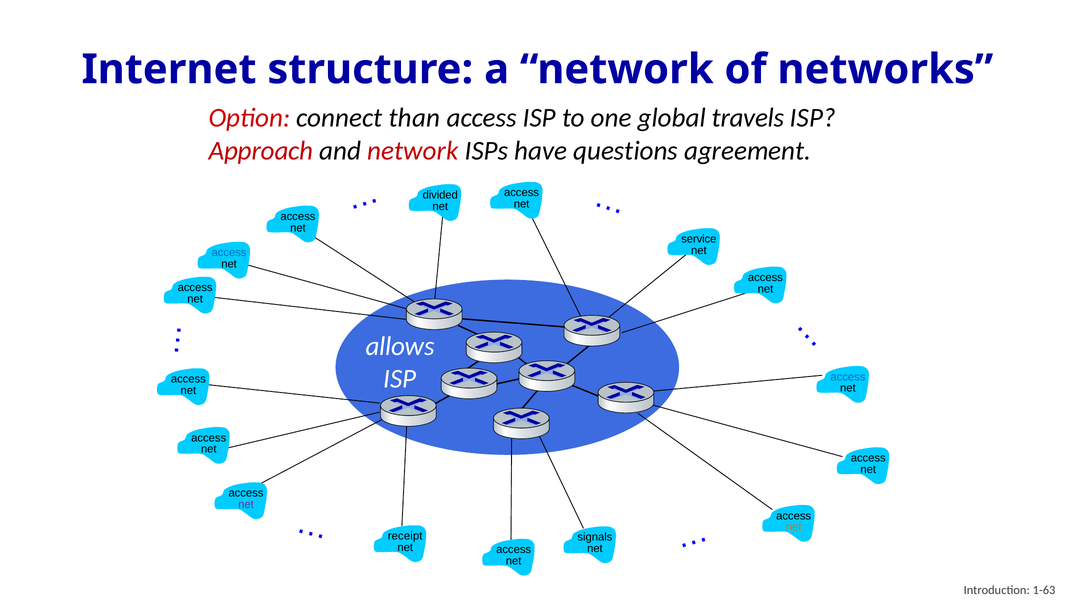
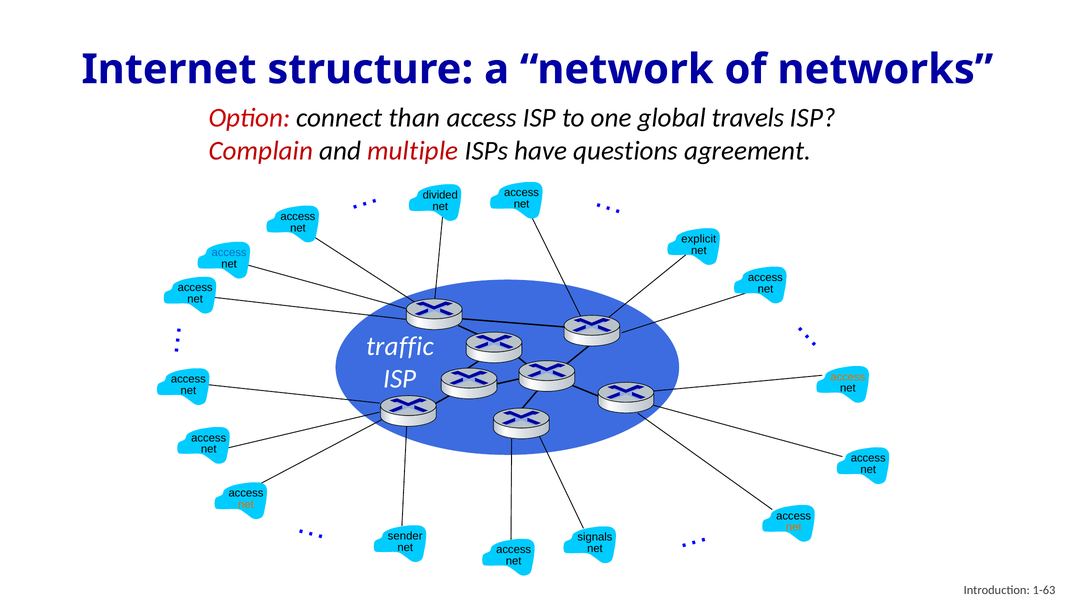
Approach: Approach -> Complain (261, 151)
and network: network -> multiple (413, 151)
service: service -> explicit (699, 239)
allows: allows -> traffic (400, 346)
access colour: blue -> orange (848, 377)
net colour: purple -> orange (246, 504)
receipt: receipt -> sender (405, 536)
